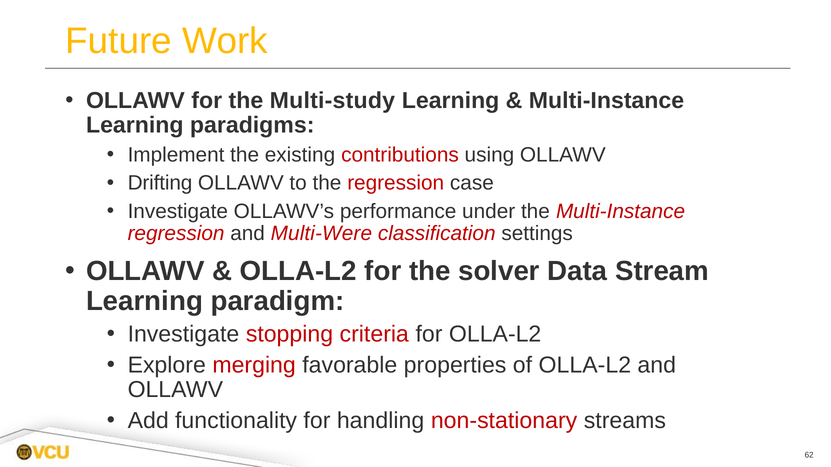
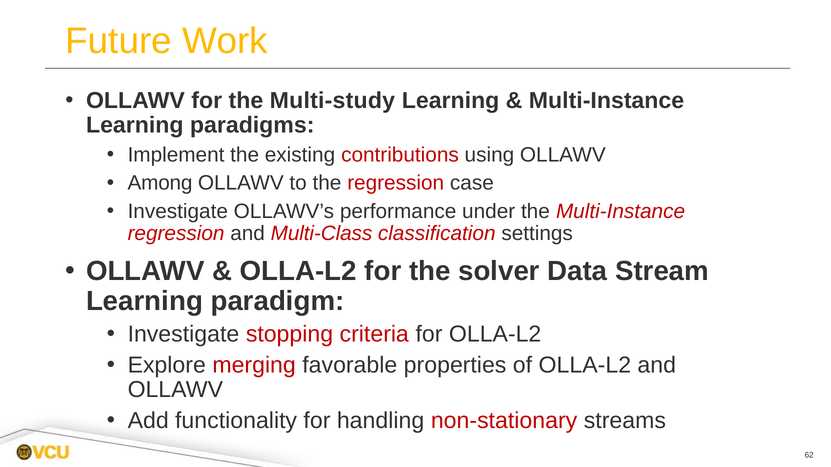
Drifting: Drifting -> Among (160, 183)
Multi-Were: Multi-Were -> Multi-Class (321, 234)
